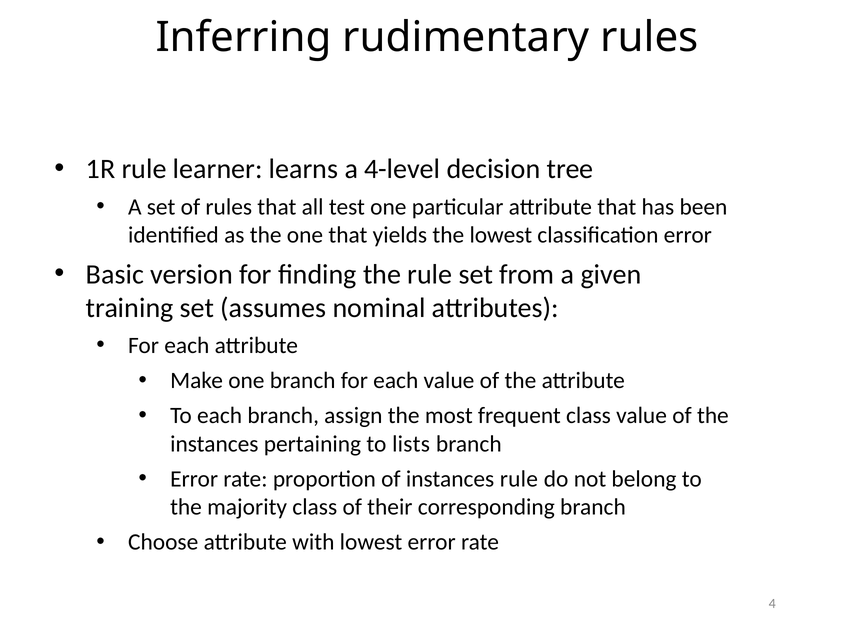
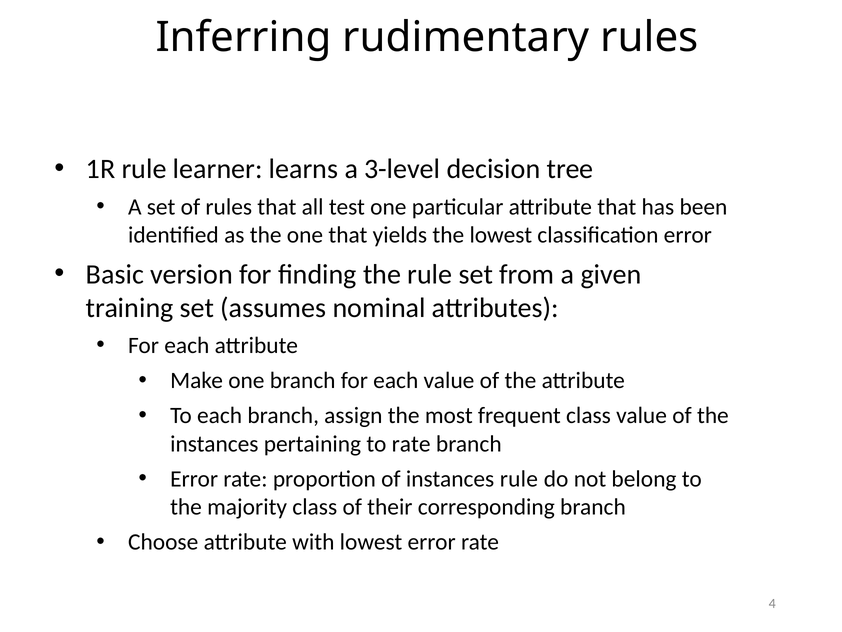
4-level: 4-level -> 3-level (402, 169)
to lists: lists -> rate (411, 444)
